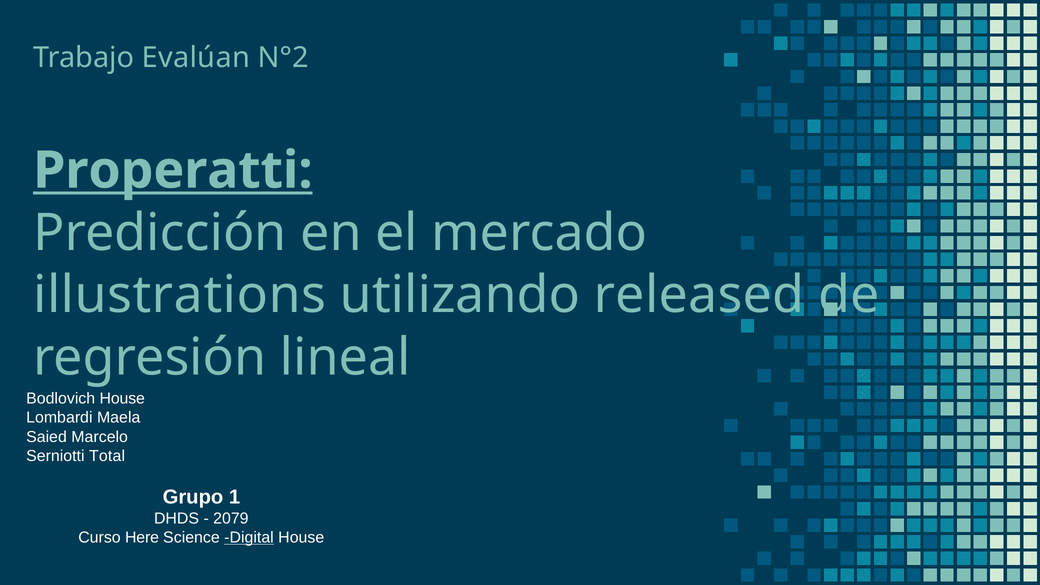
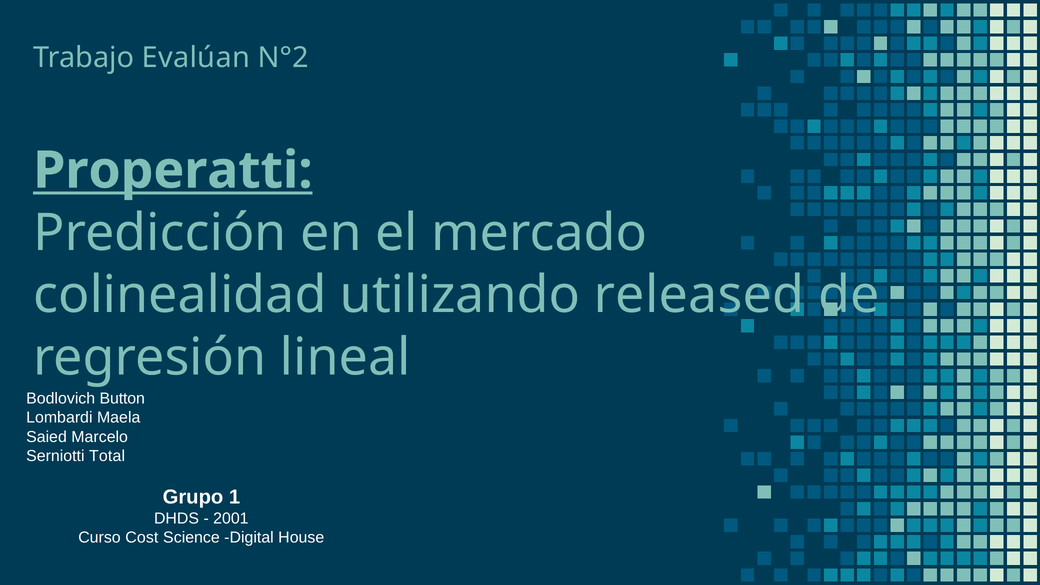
illustrations: illustrations -> colinealidad (180, 295)
Bodlovich House: House -> Button (122, 399)
2079: 2079 -> 2001 (231, 518)
Here: Here -> Cost (142, 537)
Digital underline: present -> none (249, 537)
